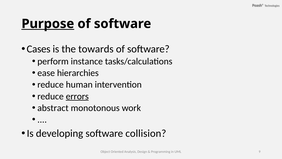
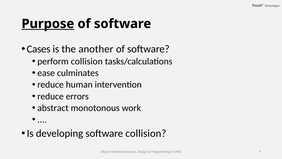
towards: towards -> another (96, 49)
perform instance: instance -> collision (87, 61)
hierarchies: hierarchies -> culminates (78, 73)
errors underline: present -> none (77, 96)
